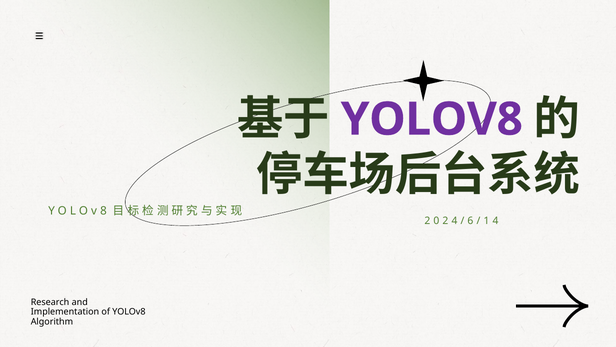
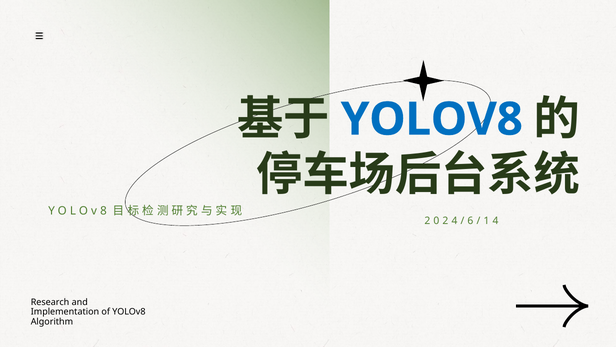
YOLOV8 colour: purple -> blue (432, 119)
